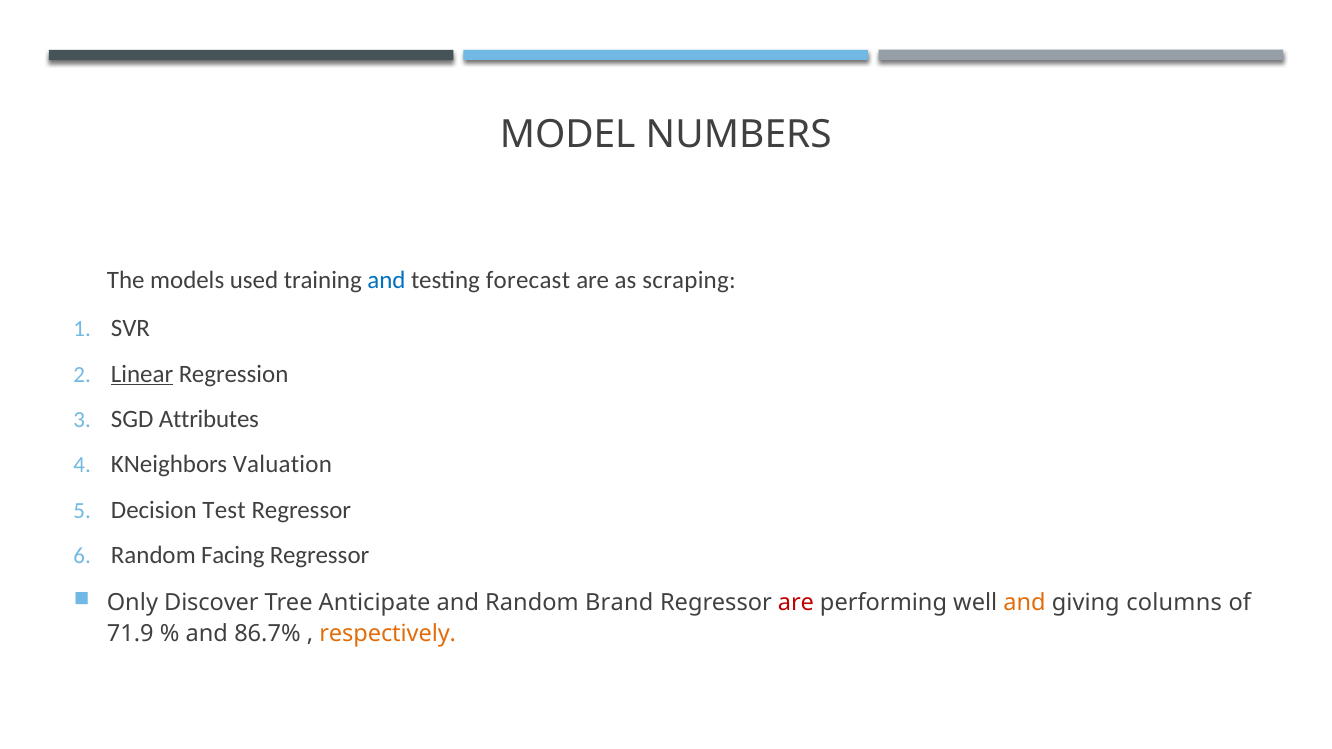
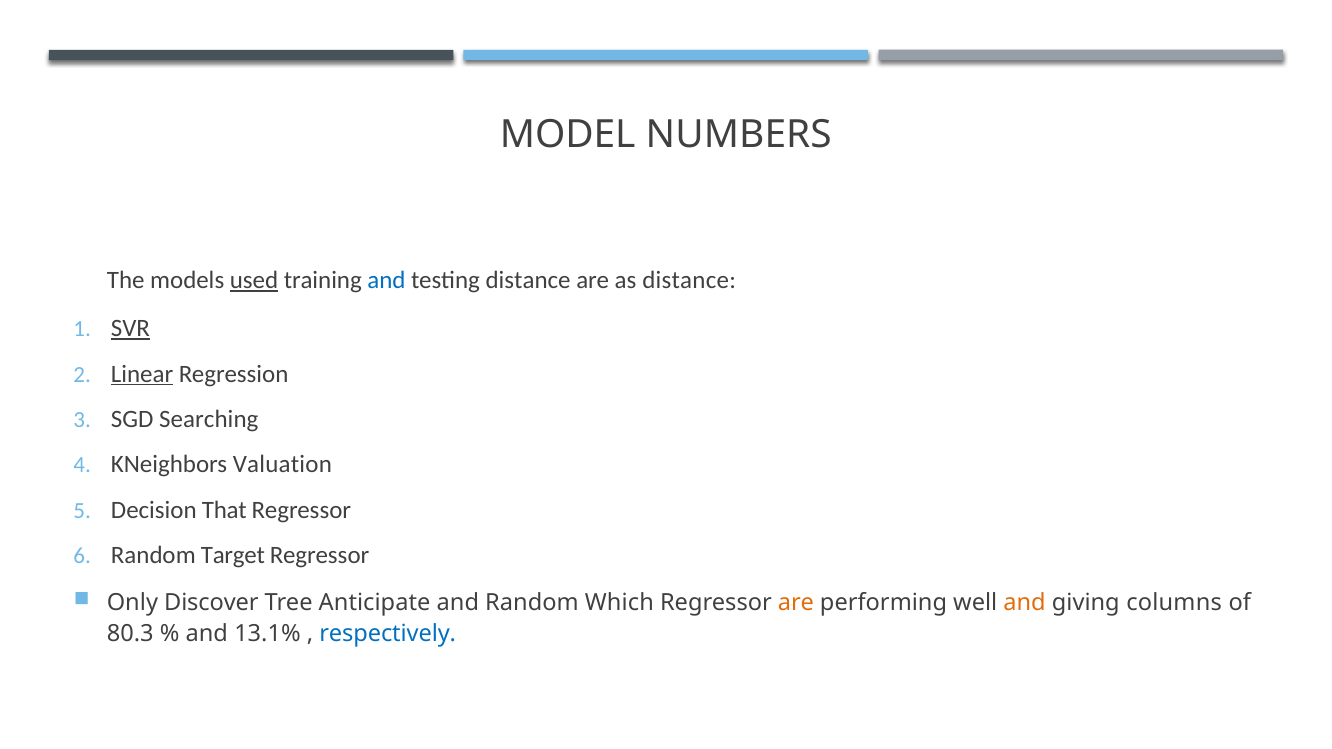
used underline: none -> present (254, 280)
testing forecast: forecast -> distance (528, 280)
as scraping: scraping -> distance (689, 280)
SVR underline: none -> present (130, 329)
Attributes: Attributes -> Searching (209, 419)
Test: Test -> That (224, 510)
Facing: Facing -> Target (233, 555)
Brand: Brand -> Which (619, 603)
are colour: red -> orange (796, 603)
71.9: 71.9 -> 80.3 (130, 634)
86.7%: 86.7% -> 13.1% (267, 634)
respectively colour: orange -> blue (388, 634)
